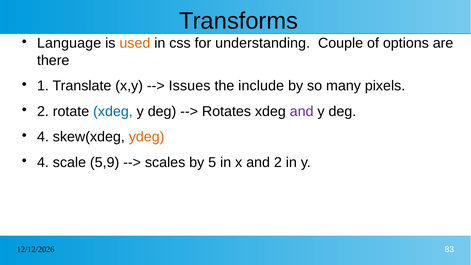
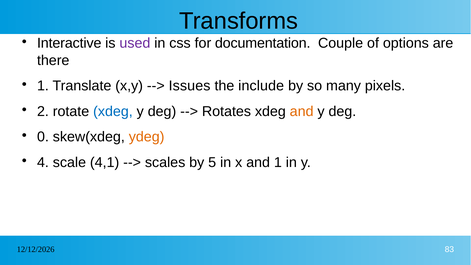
Language: Language -> Interactive (69, 43)
used colour: orange -> purple (135, 43)
understanding: understanding -> documentation (263, 43)
and colour: purple -> orange (302, 111)
4: 4 -> 0 (43, 137)
5,9: 5,9 -> 4,1 (105, 162)
and 2: 2 -> 1 (278, 162)
